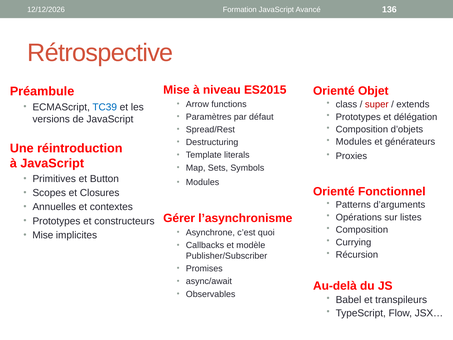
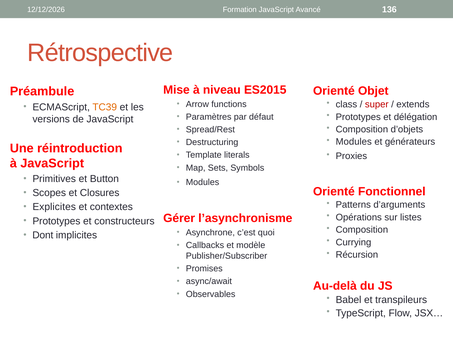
TC39 colour: blue -> orange (105, 107)
Annuelles: Annuelles -> Explicites (54, 207)
Mise: Mise -> Dont (43, 235)
